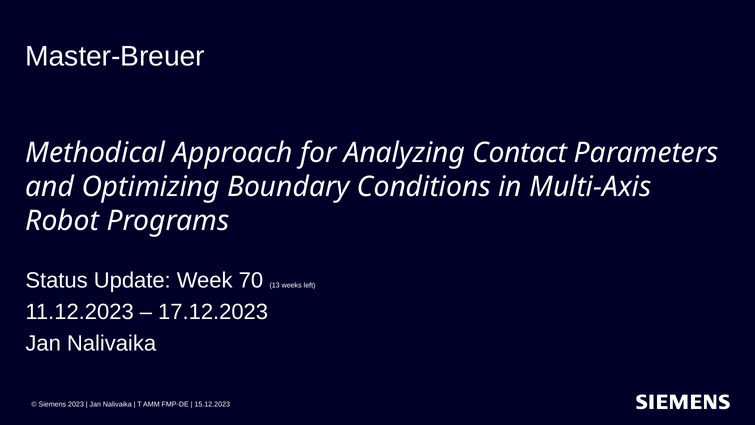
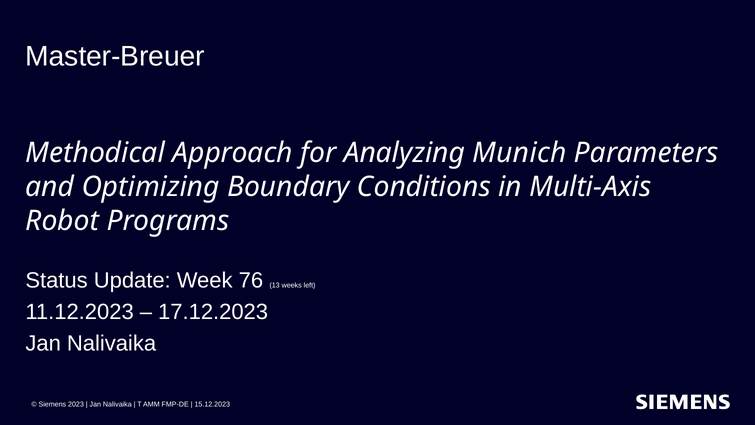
Contact: Contact -> Munich (519, 153)
70: 70 -> 76 (251, 280)
